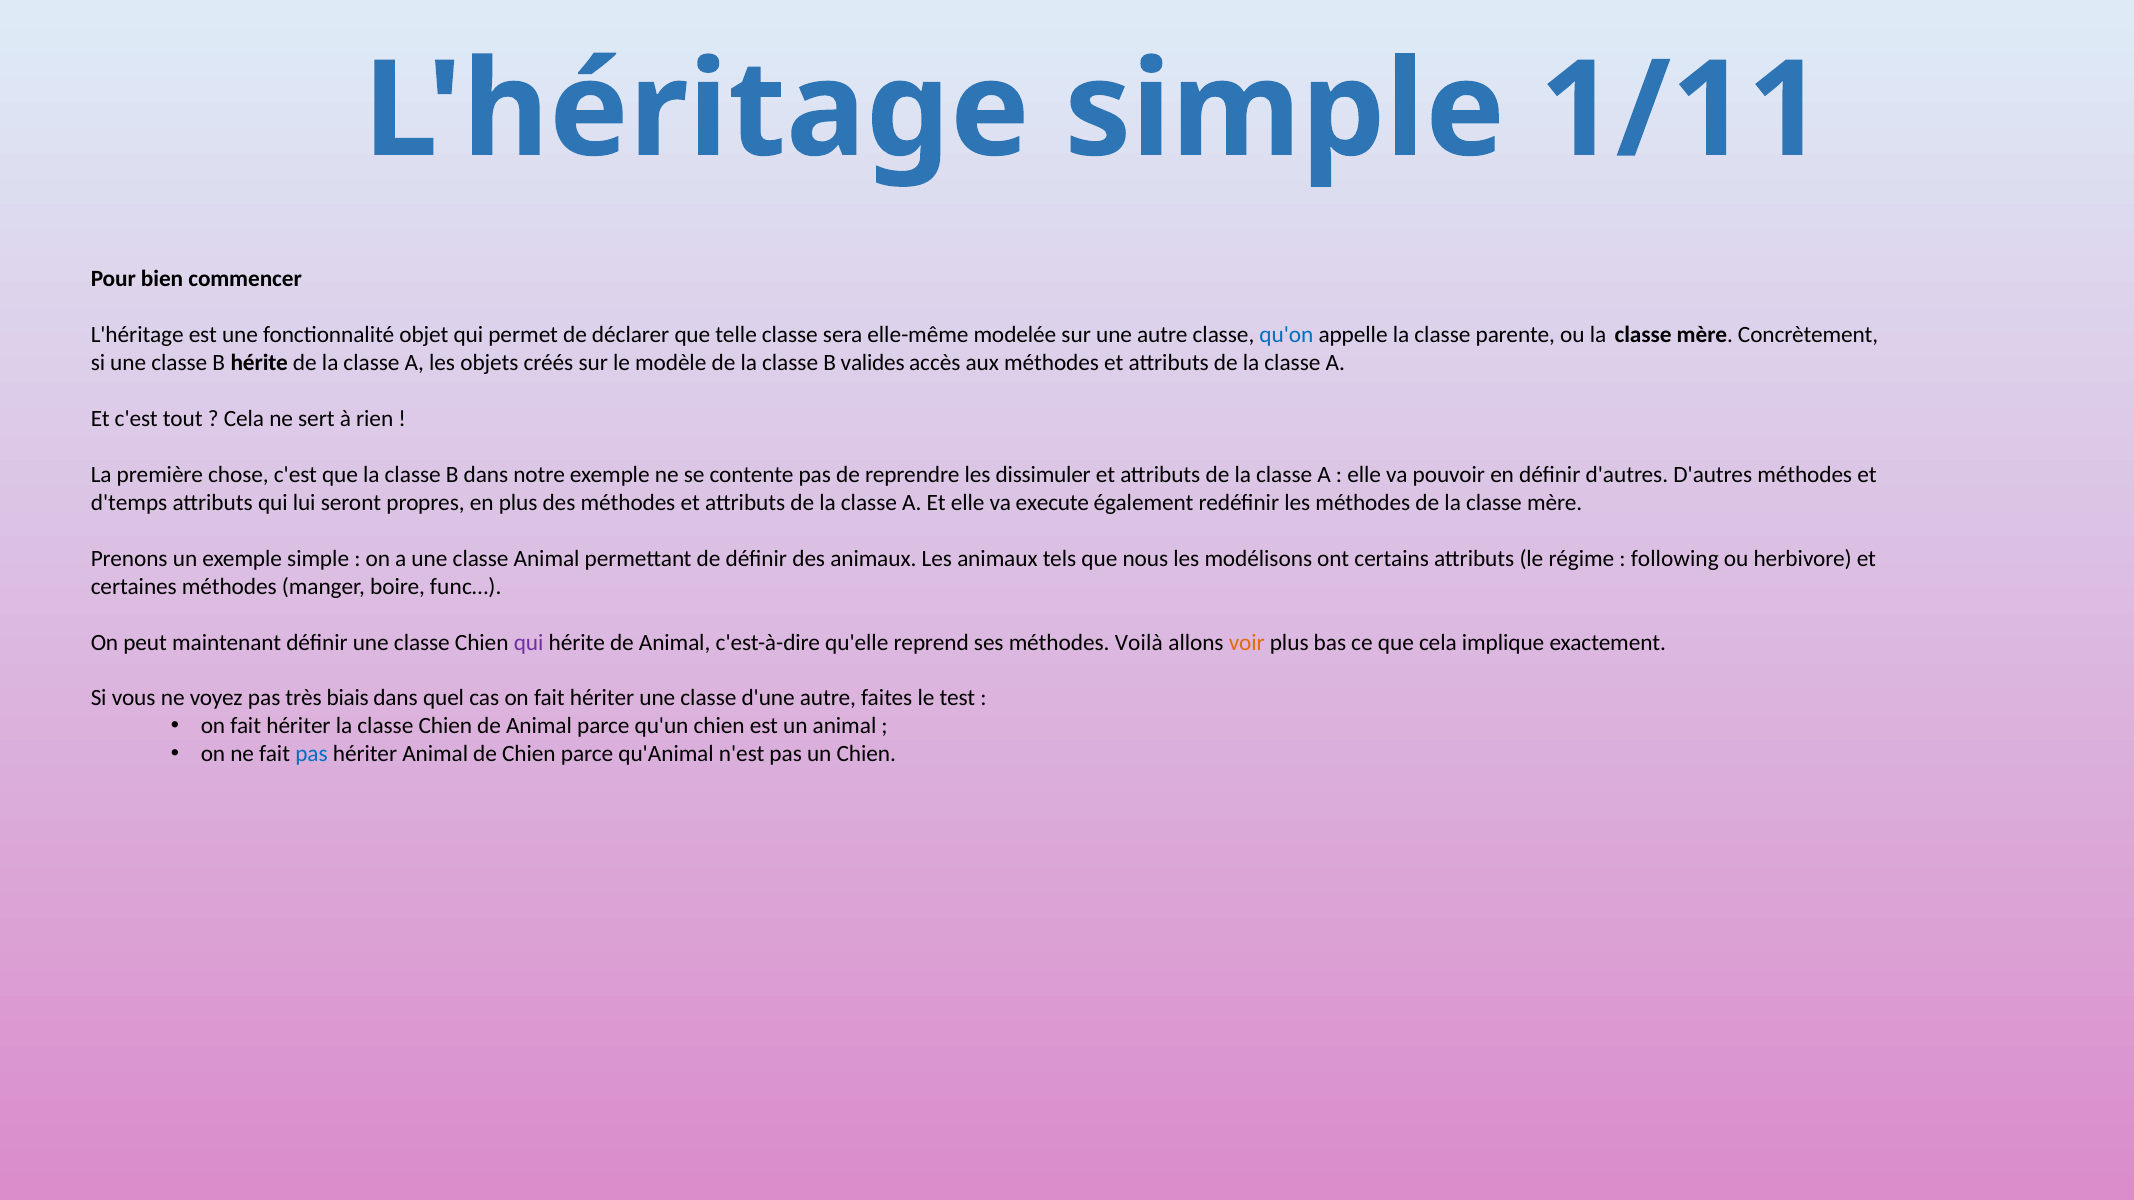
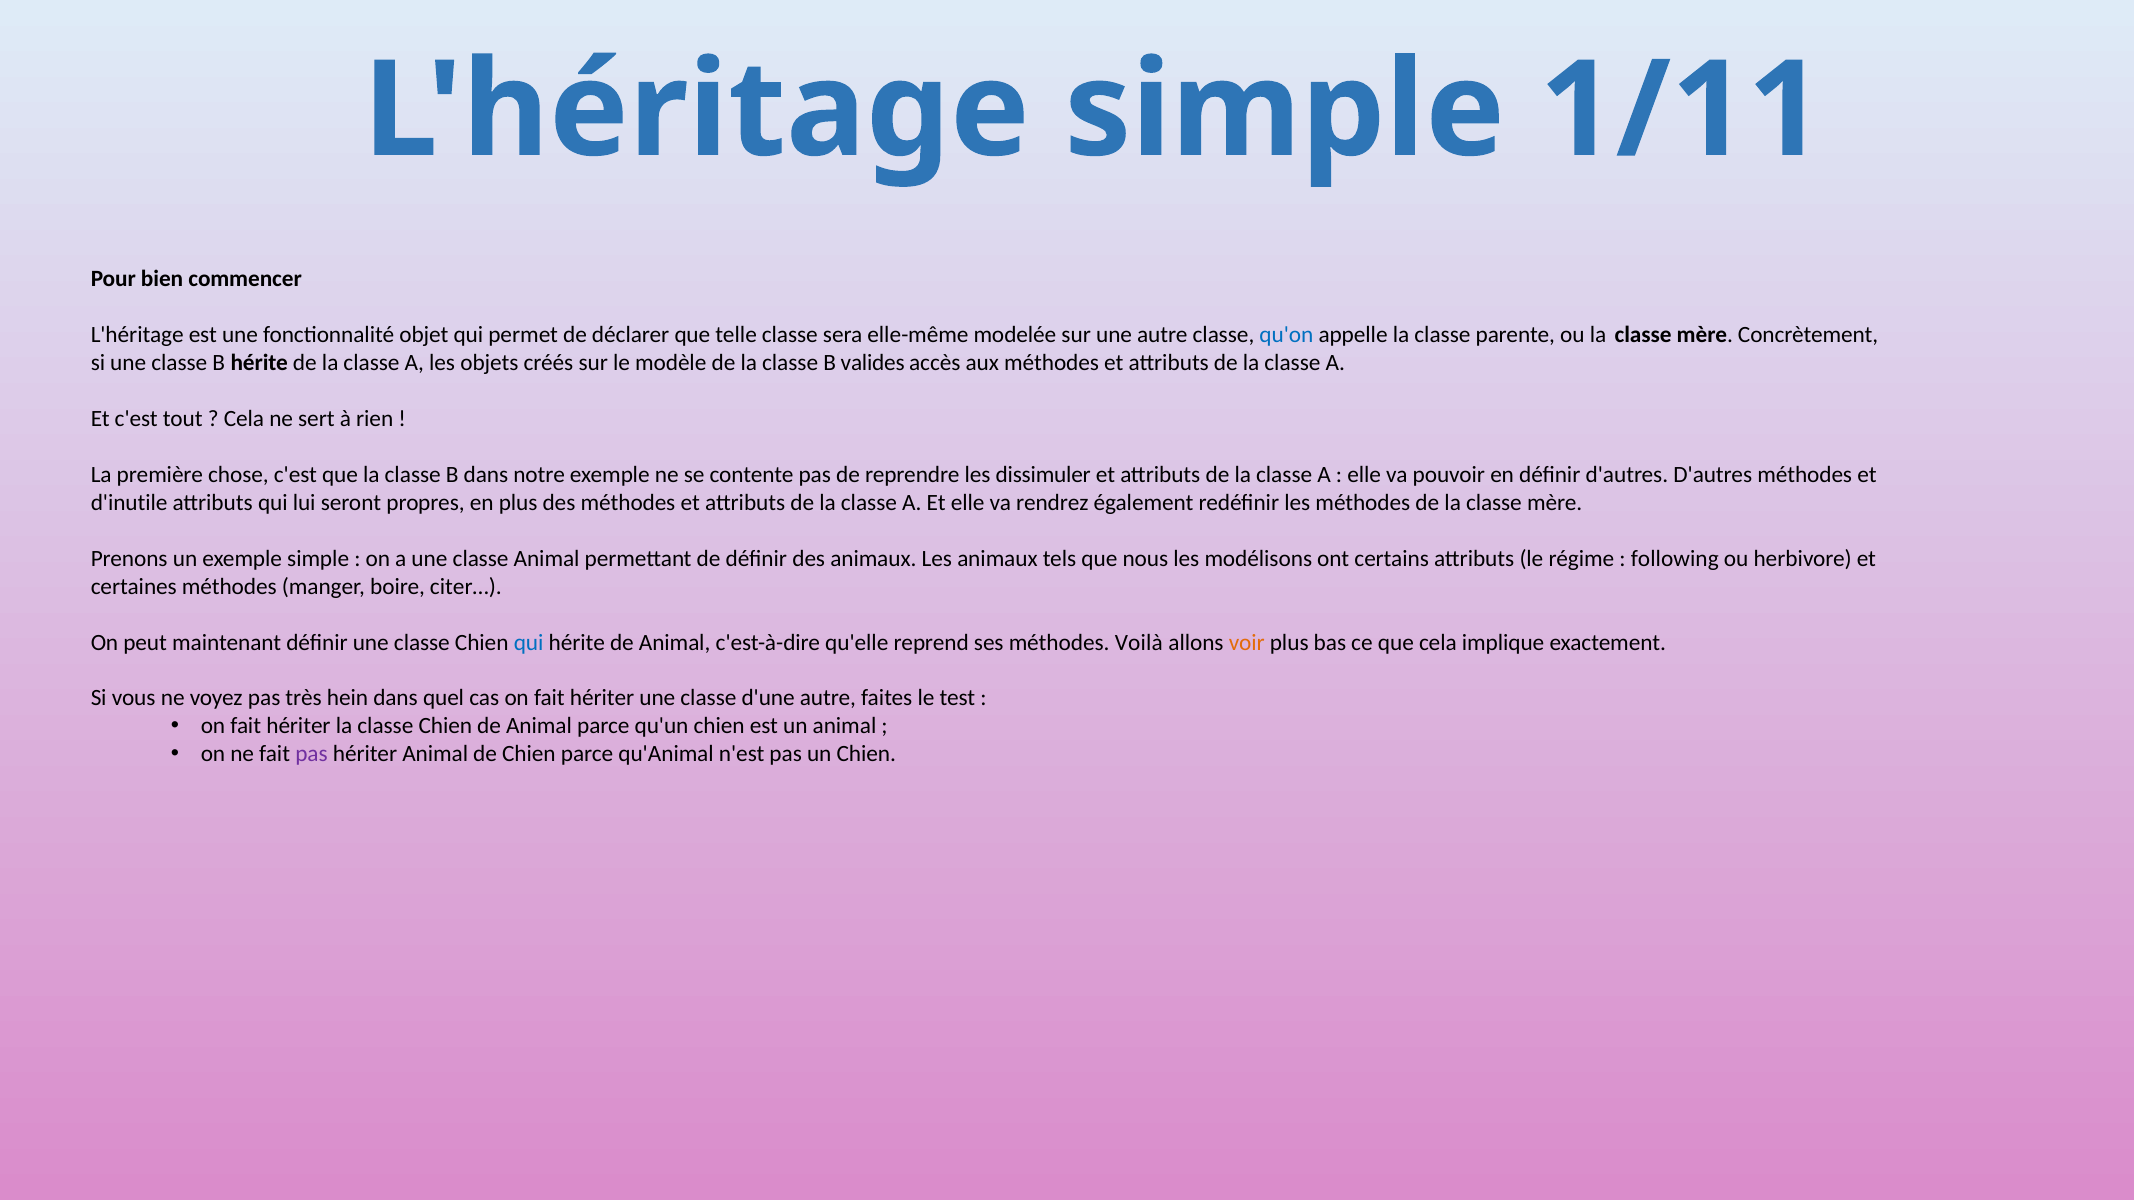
d'temps: d'temps -> d'inutile (129, 503)
execute: execute -> rendrez (1052, 503)
func…: func… -> citer… (466, 587)
qui colour: purple -> blue (529, 643)
biais: biais -> hein (348, 698)
pas colour: blue -> purple (312, 754)
